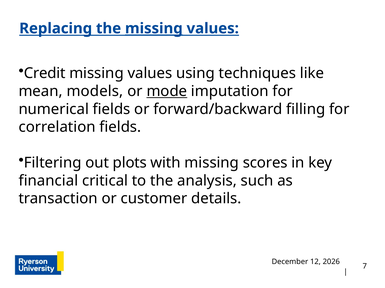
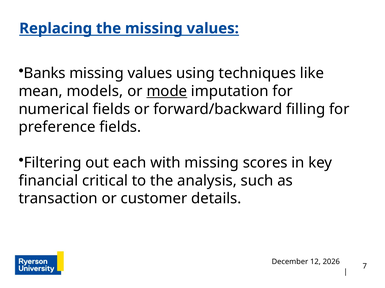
missing underline: present -> none (154, 28)
Credit: Credit -> Banks (45, 73)
correlation: correlation -> preference (57, 127)
plots: plots -> each (130, 163)
